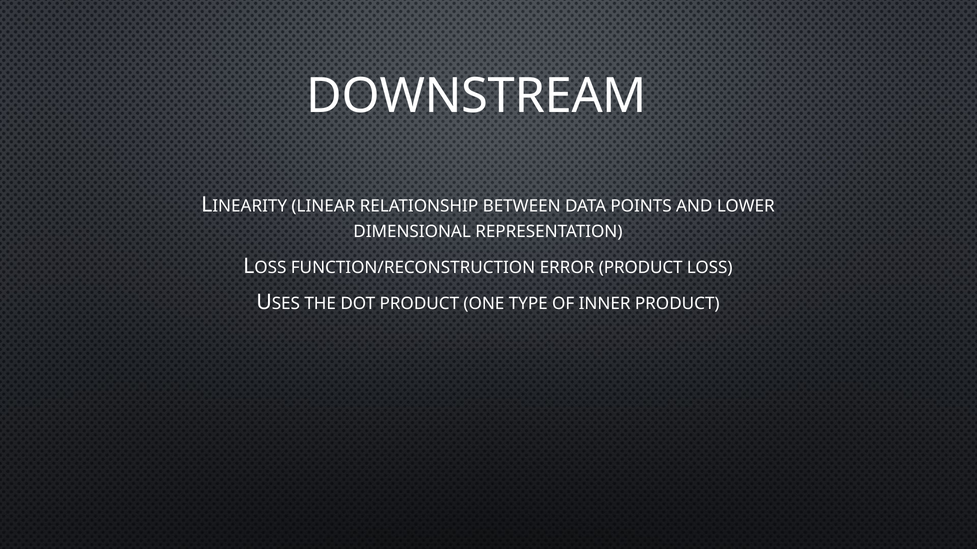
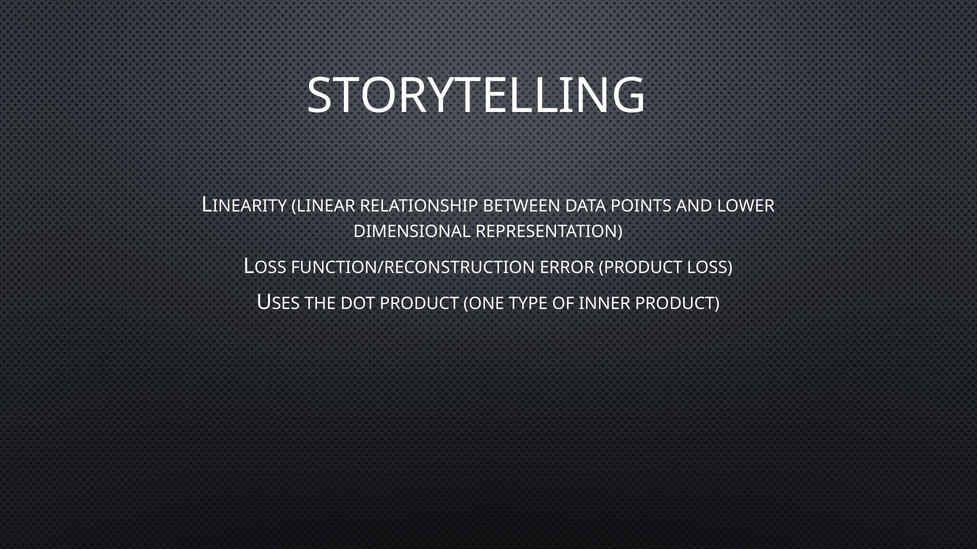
DOWNSTREAM: DOWNSTREAM -> STORYTELLING (477, 96)
